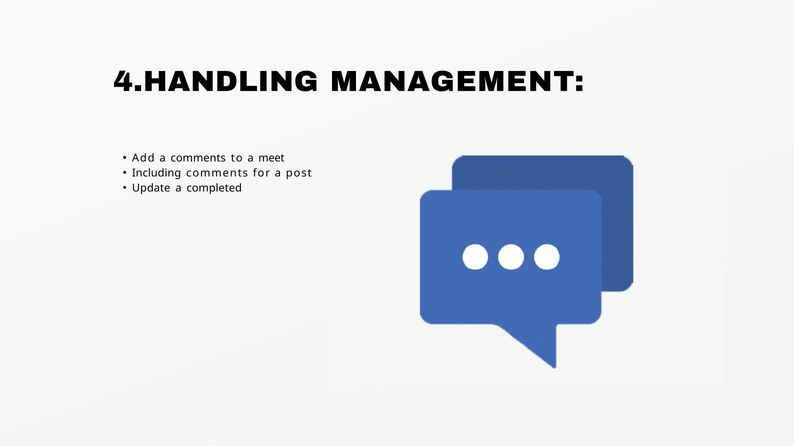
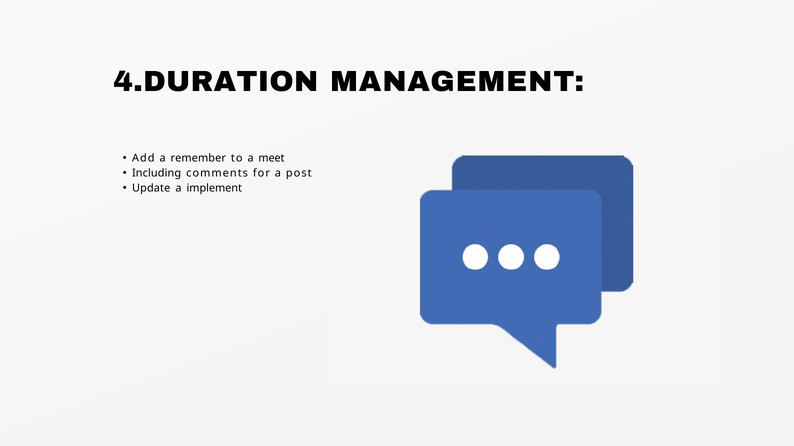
4.HANDLING: 4.HANDLING -> 4.DURATION (216, 82)
a comments: comments -> remember (198, 158)
completed: completed -> implement (214, 188)
